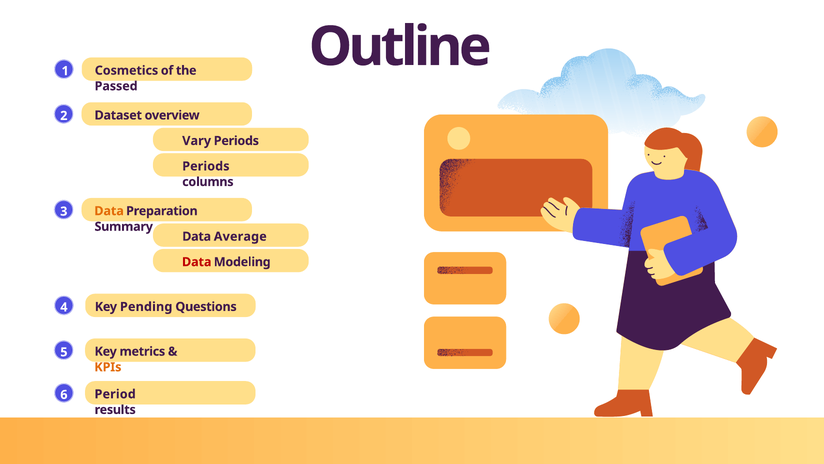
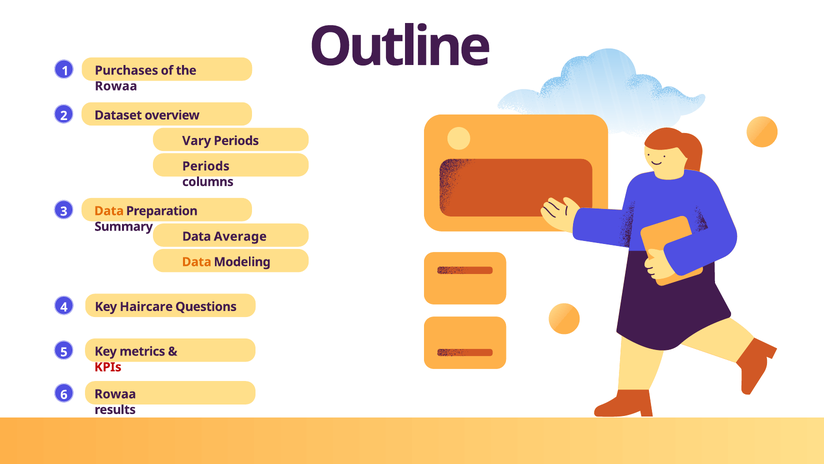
Cosmetics: Cosmetics -> Purchases (126, 70)
Passed: Passed -> Rowaa (116, 86)
Data colour: red -> orange (197, 262)
Pending: Pending -> Haircare (146, 306)
KPIs colour: orange -> red (108, 367)
Period: Period -> Rowaa (115, 394)
